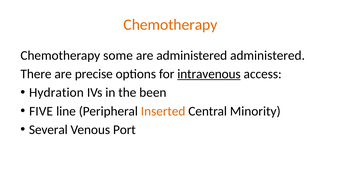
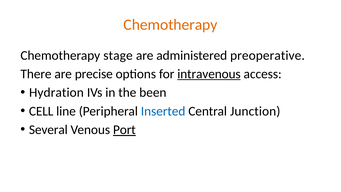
some: some -> stage (118, 55)
administered administered: administered -> preoperative (267, 55)
FIVE: FIVE -> CELL (41, 111)
Inserted colour: orange -> blue (163, 111)
Minority: Minority -> Junction (255, 111)
Port underline: none -> present (124, 130)
